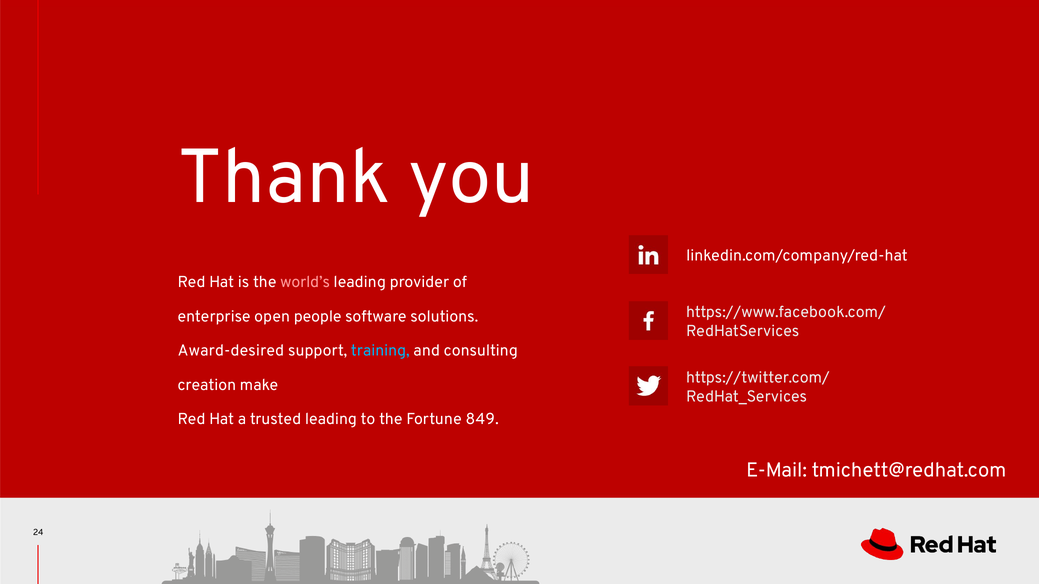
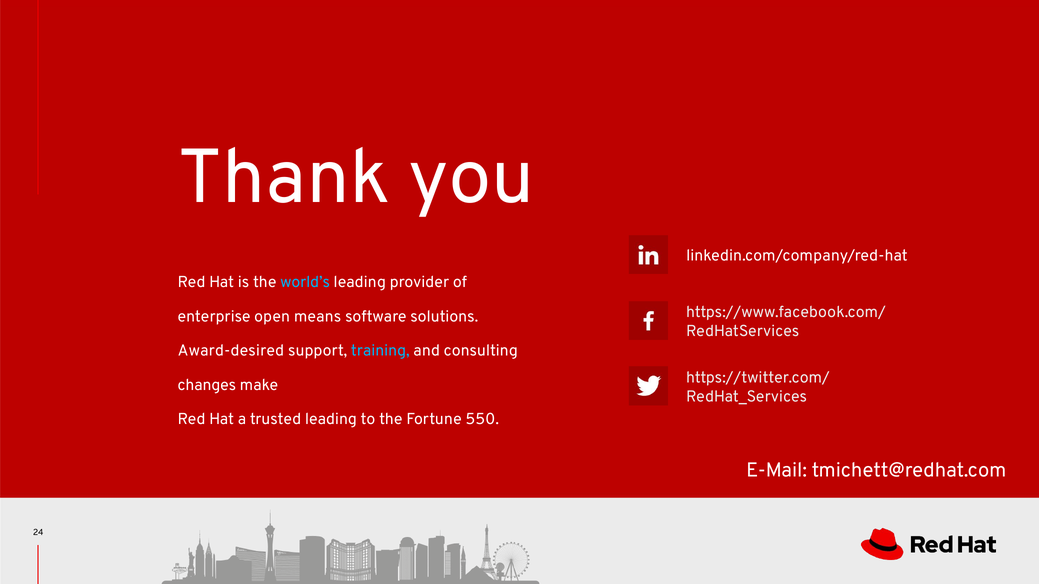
world’s colour: pink -> light blue (305, 282)
people: people -> means (318, 317)
creation: creation -> changes (207, 385)
849: 849 -> 550 (482, 419)
